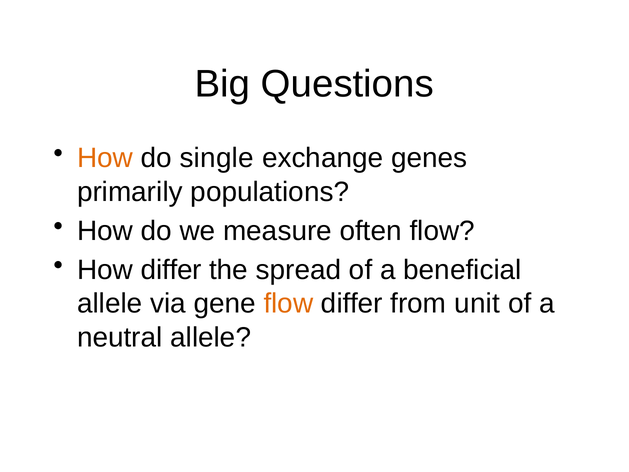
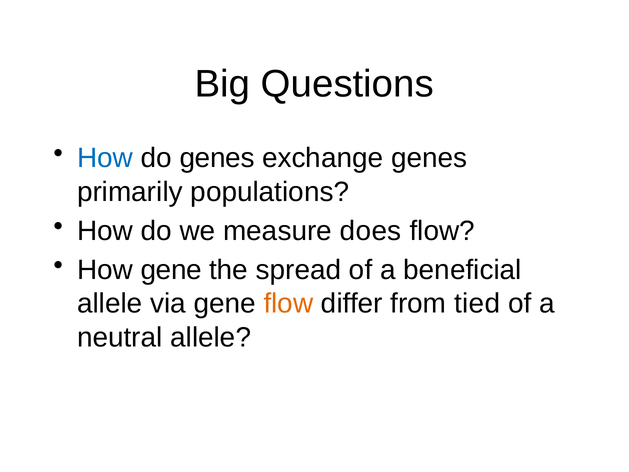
How colour: orange -> blue (105, 158)
do single: single -> genes (217, 158)
often: often -> does (371, 231)
How differ: differ -> gene (171, 270)
unit: unit -> tied (477, 304)
